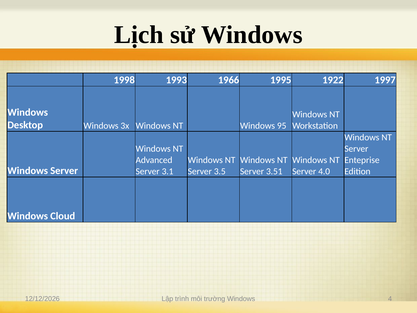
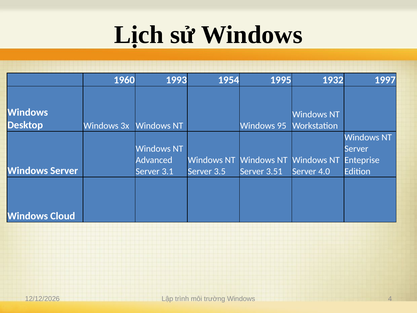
1998: 1998 -> 1960 (124, 80)
1966: 1966 -> 1954 (229, 80)
1922: 1922 -> 1932 (333, 80)
